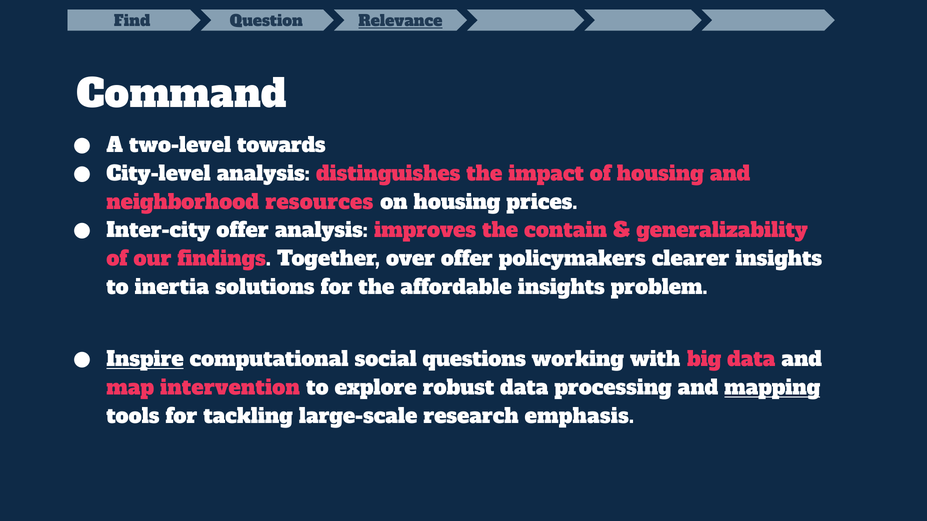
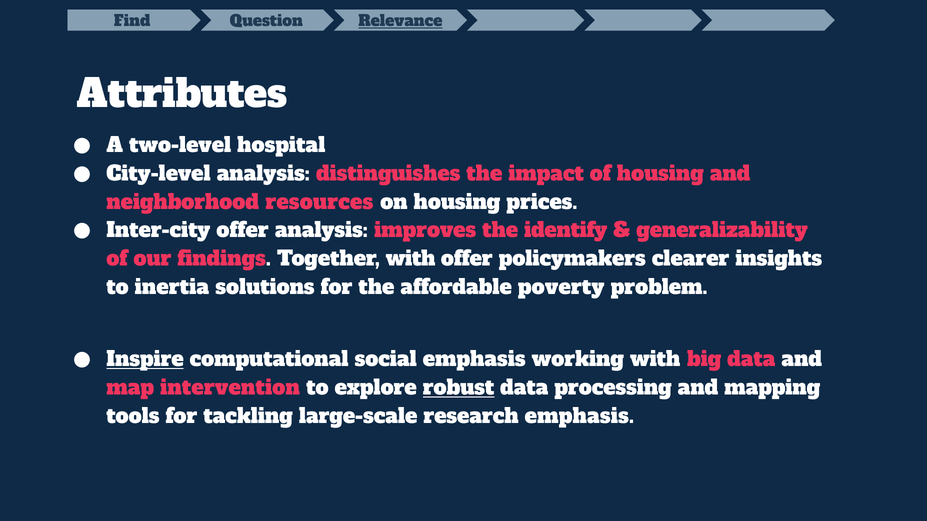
Command: Command -> Attributes (182, 95)
towards: towards -> hospital (281, 146)
contain: contain -> identify (566, 231)
Together over: over -> with (411, 259)
affordable insights: insights -> poverty (561, 288)
social questions: questions -> emphasis (474, 360)
robust underline: none -> present (459, 388)
mapping underline: present -> none (772, 388)
